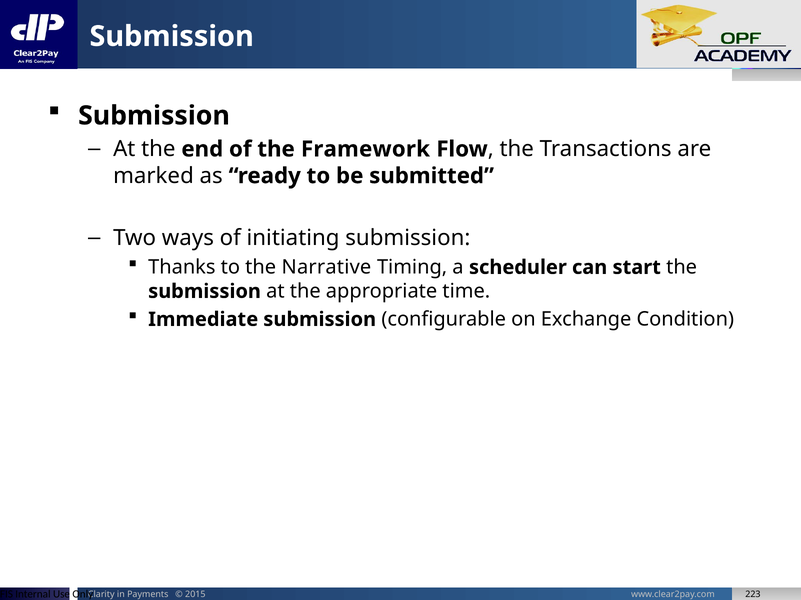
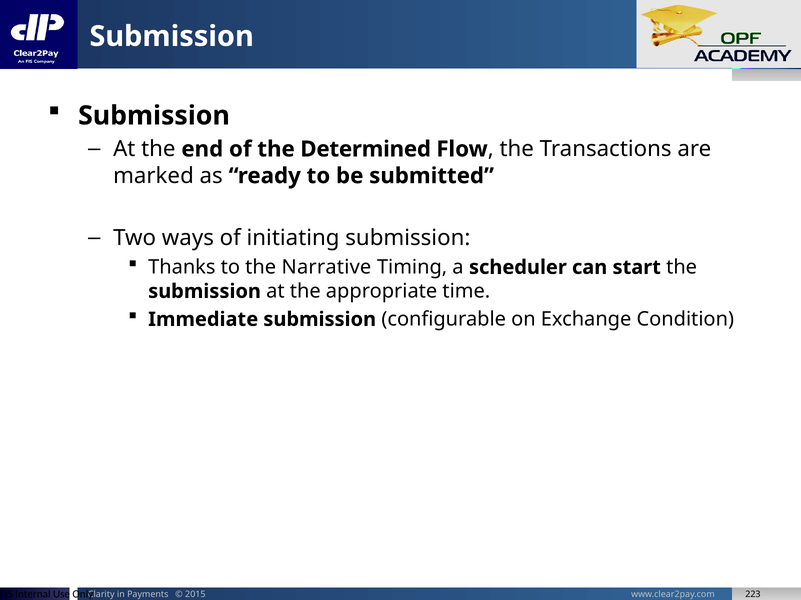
Framework: Framework -> Determined (366, 149)
